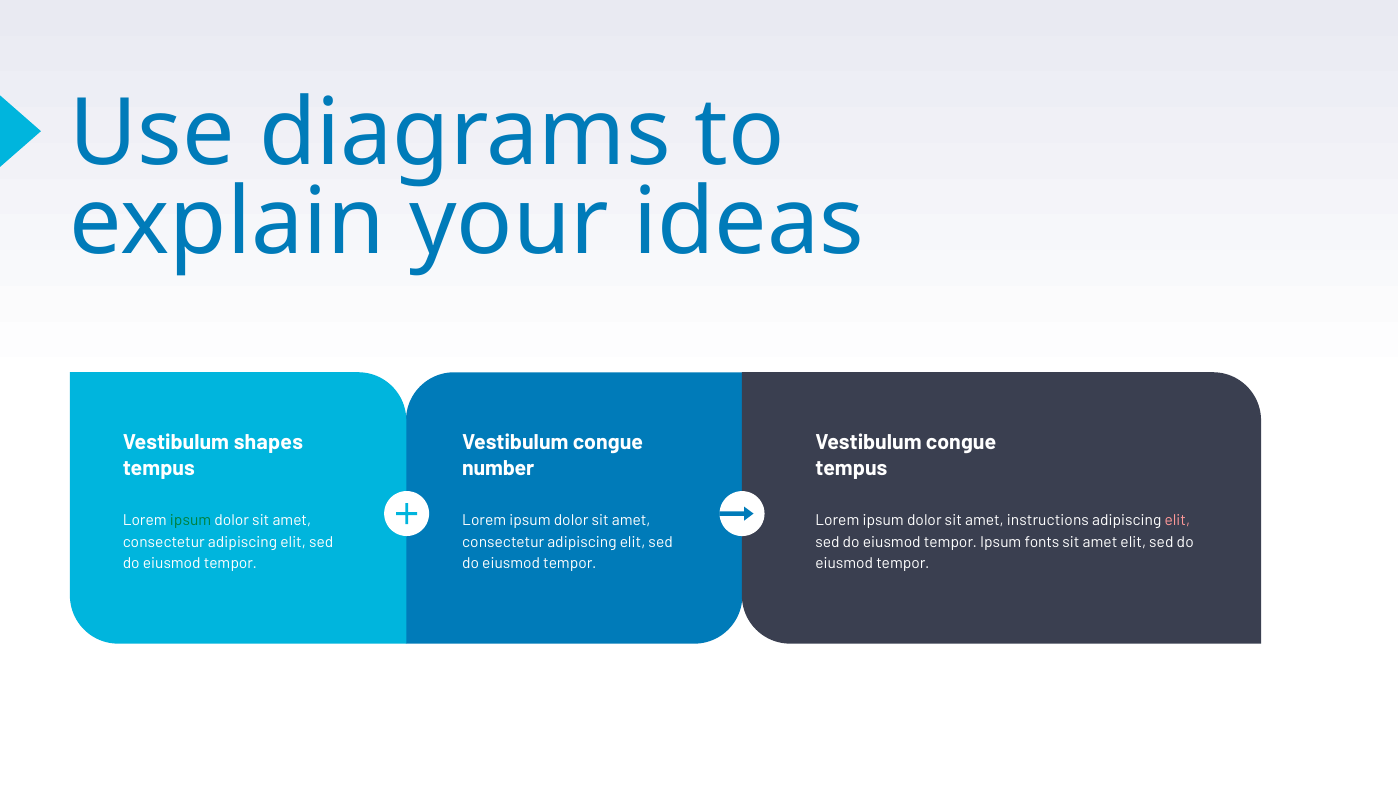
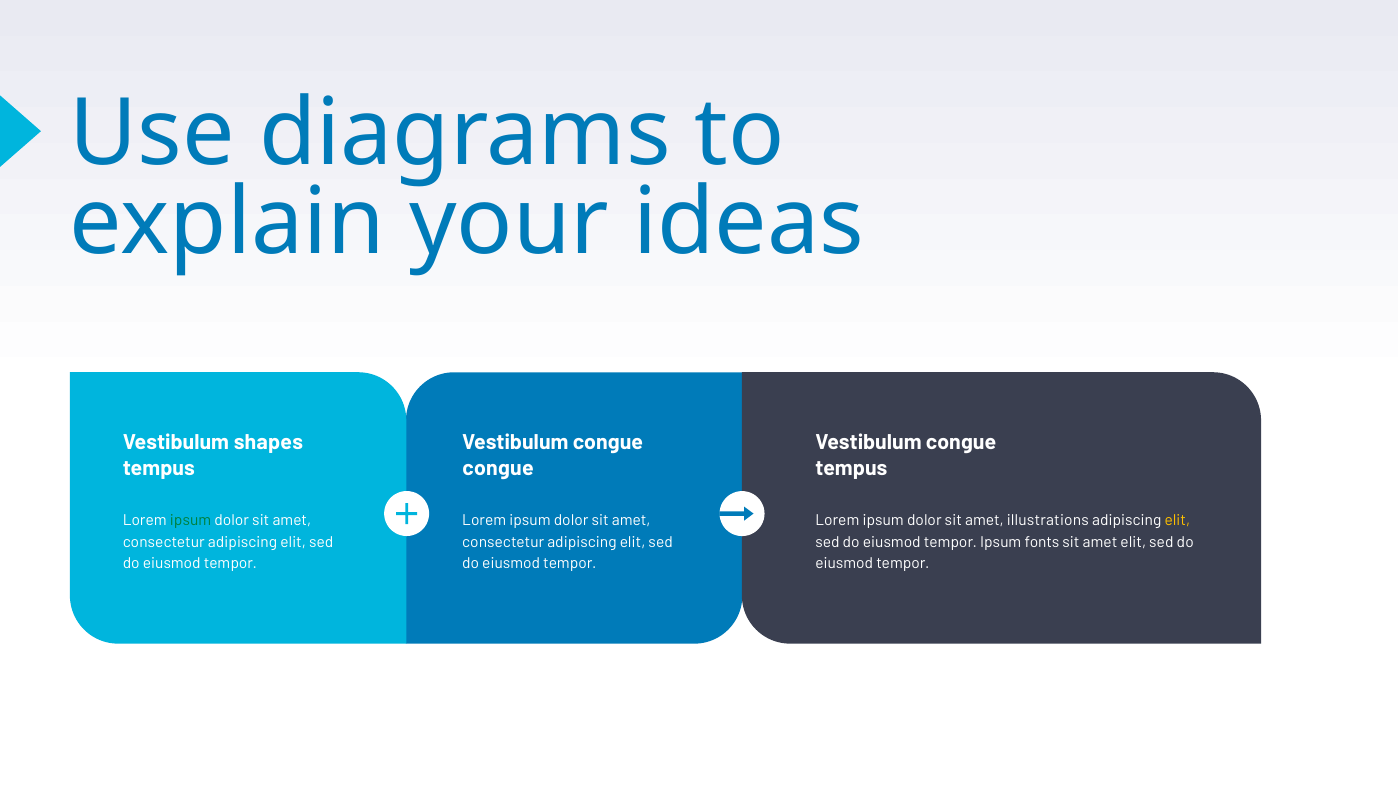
number: number -> congue (498, 468)
instructions: instructions -> illustrations (1048, 521)
elit colour: pink -> yellow (1177, 521)
